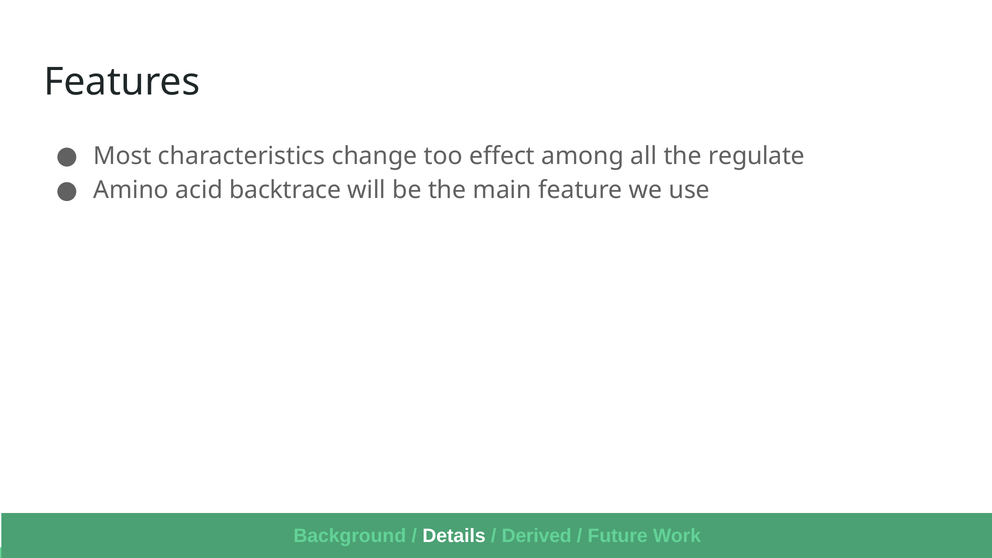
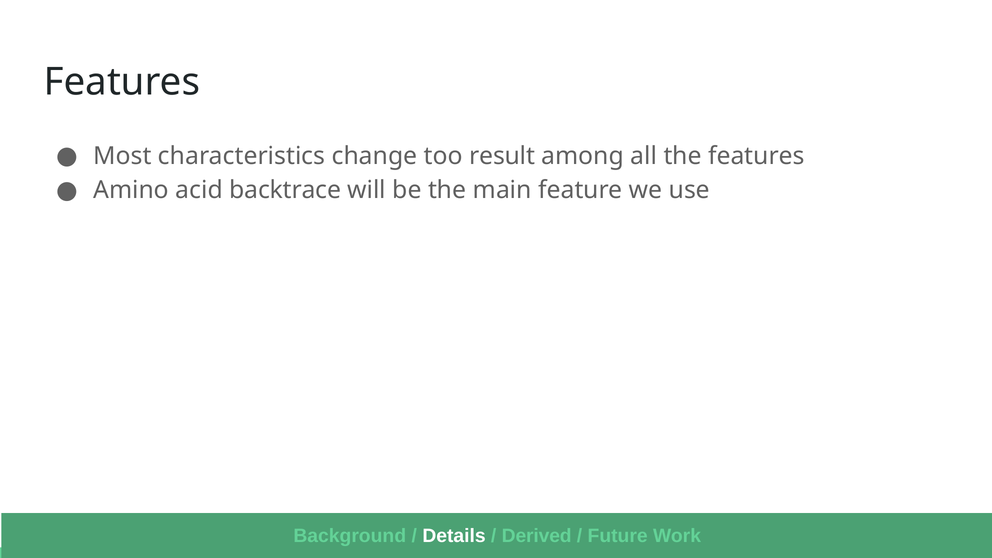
effect: effect -> result (502, 156)
the regulate: regulate -> features (756, 156)
